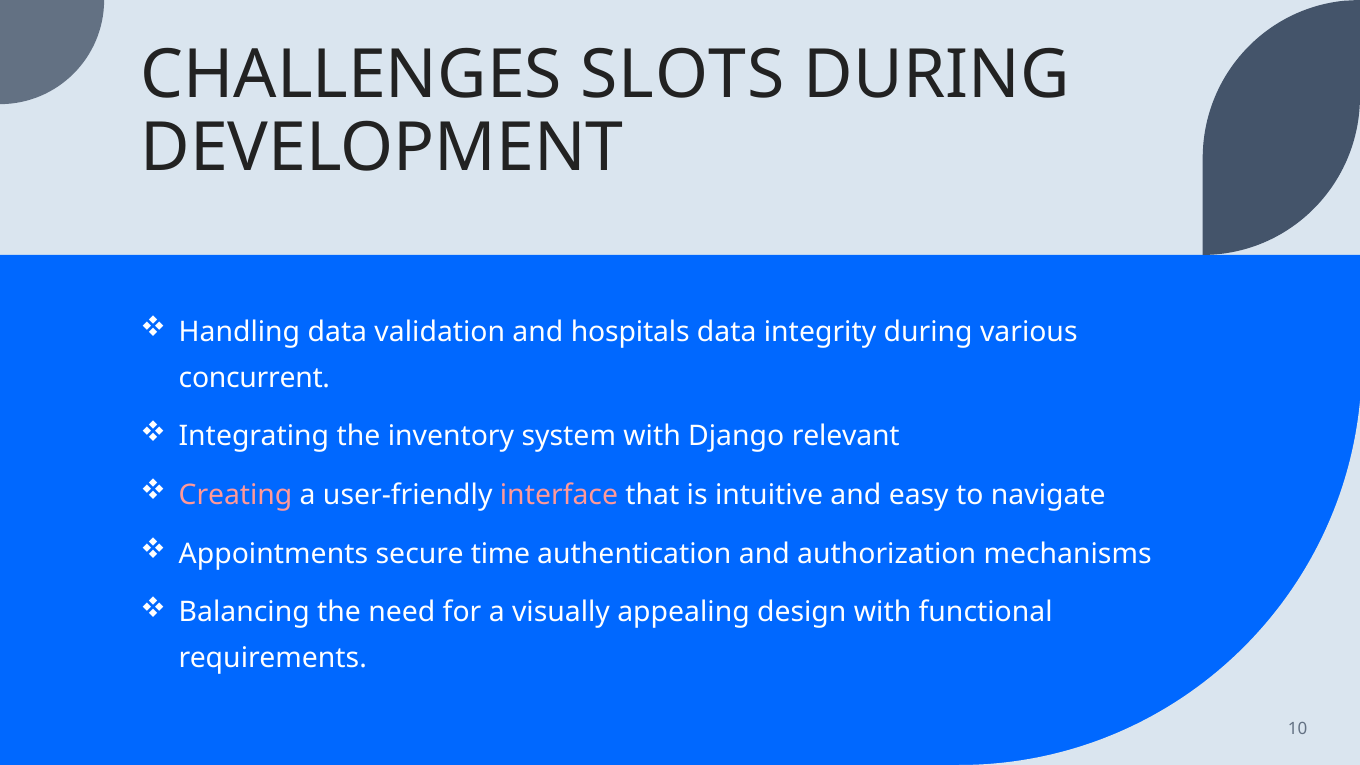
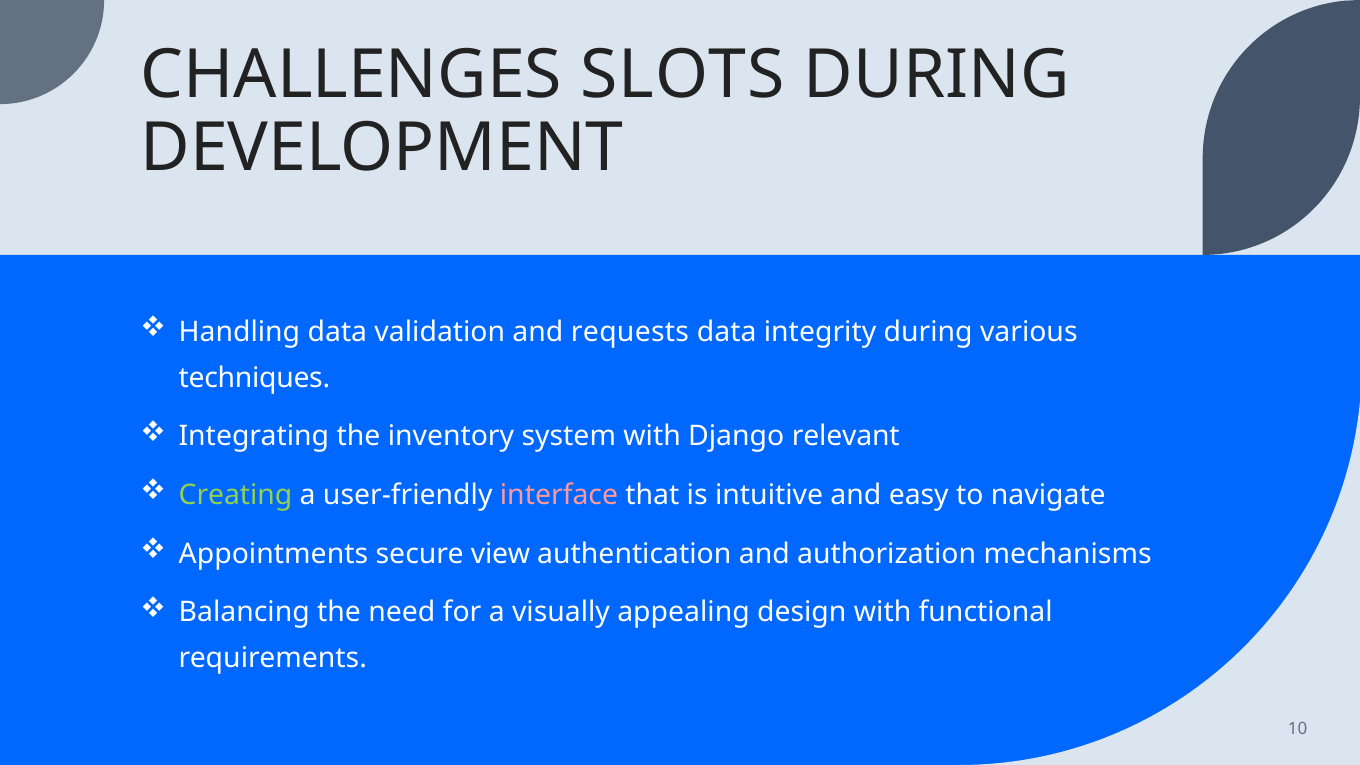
hospitals: hospitals -> requests (630, 332)
concurrent: concurrent -> techniques (254, 378)
Creating colour: pink -> light green (235, 495)
time: time -> view (501, 554)
